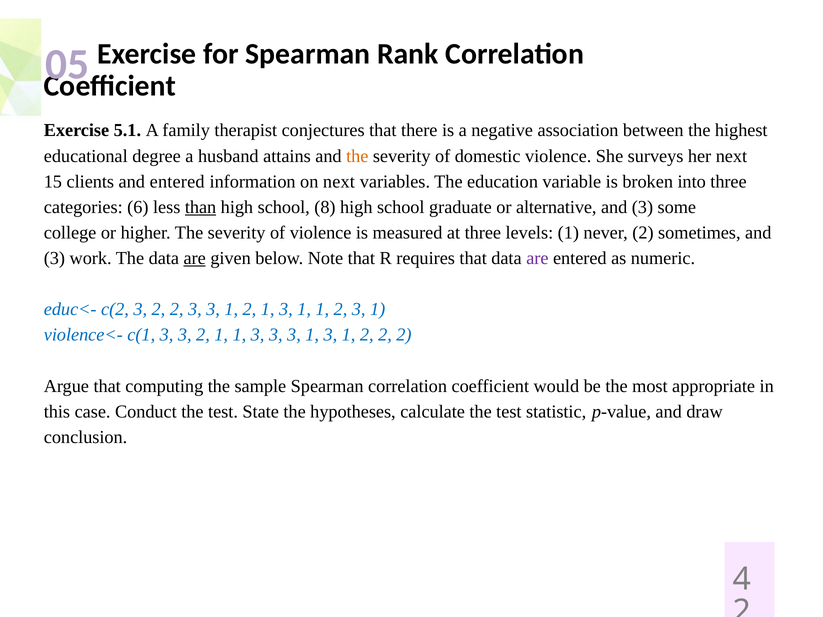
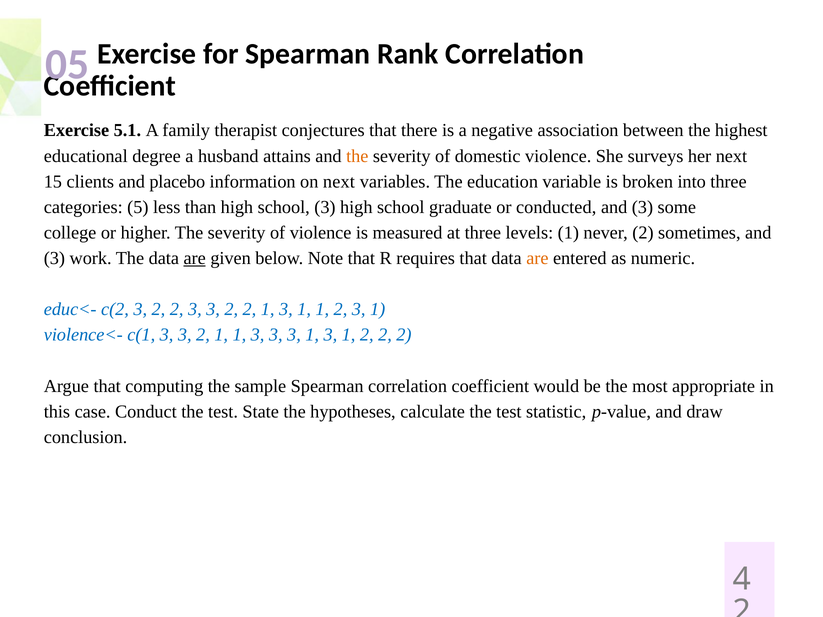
and entered: entered -> placebo (177, 182)
6: 6 -> 5 (138, 207)
than underline: present -> none (201, 207)
school 8: 8 -> 3 (325, 207)
alternative: alternative -> conducted (556, 207)
are colour: purple -> orange (537, 258)
2 3 3 1: 1 -> 2 (231, 309)
